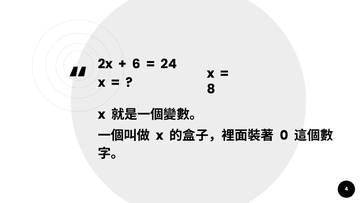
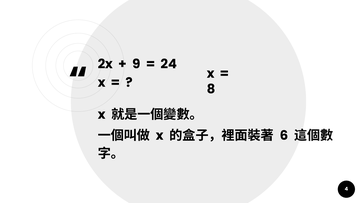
6: 6 -> 9 (136, 64)
0: 0 -> 6 (284, 136)
